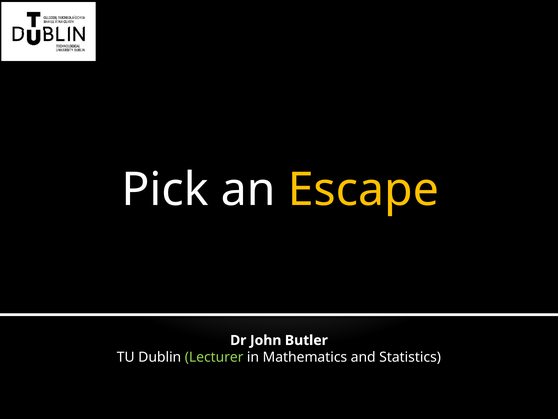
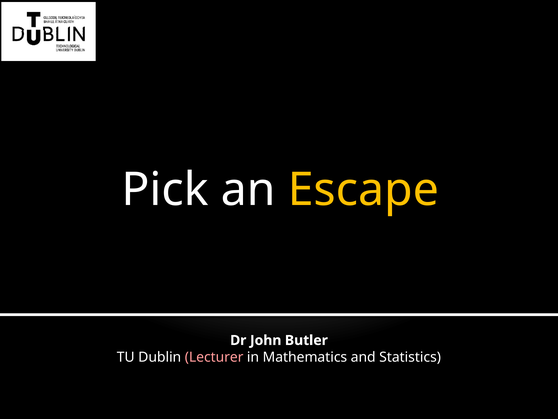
Lecturer colour: light green -> pink (214, 357)
